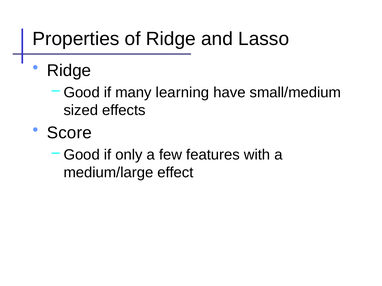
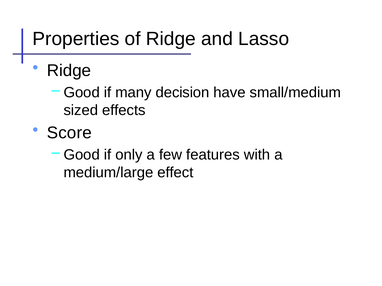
learning: learning -> decision (183, 93)
